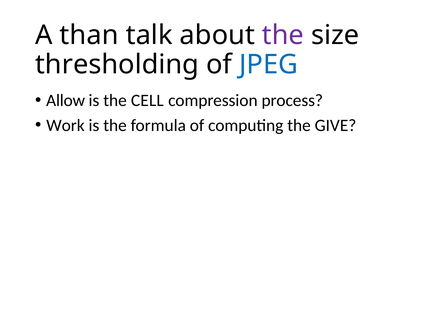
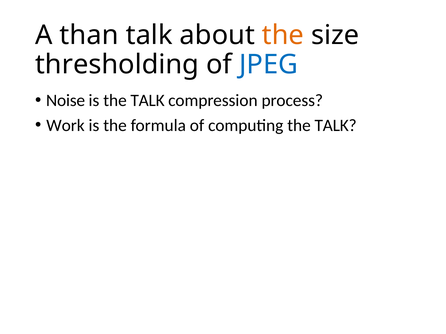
the colour: purple -> orange (283, 35)
Allow: Allow -> Noise (66, 101)
is the CELL: CELL -> TALK (148, 101)
computing the GIVE: GIVE -> TALK (336, 125)
